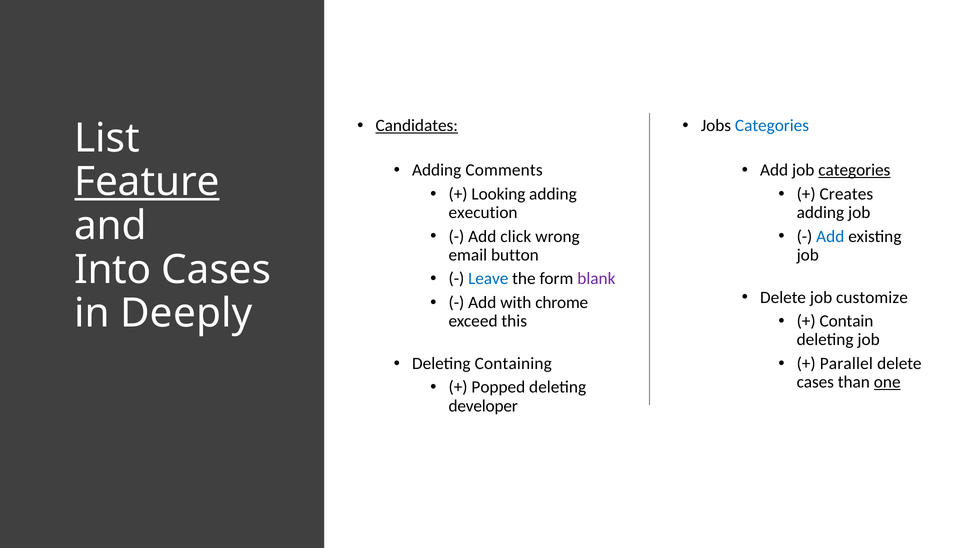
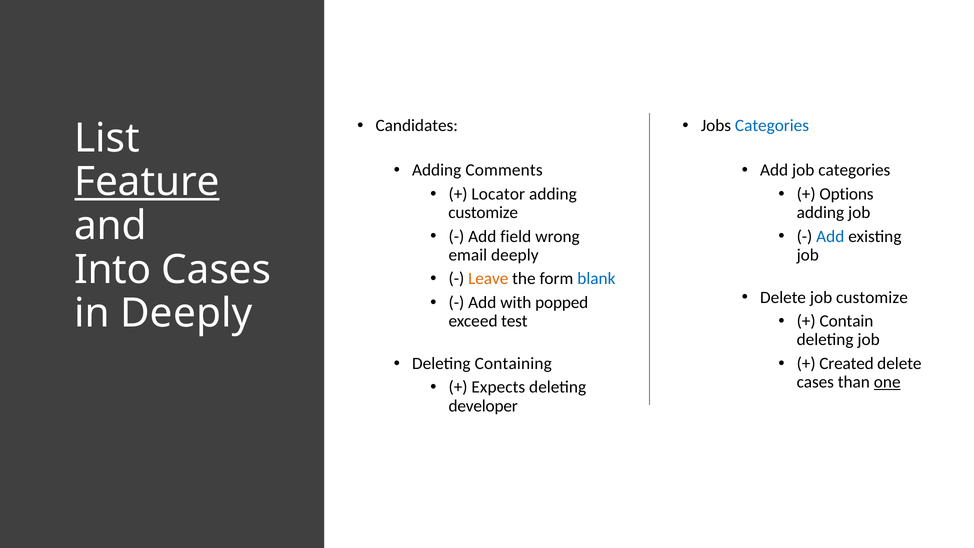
Candidates underline: present -> none (417, 126)
categories underline: present -> none (854, 170)
Looking: Looking -> Locator (498, 194)
Creates: Creates -> Options (847, 194)
execution: execution -> customize (483, 213)
click: click -> field (516, 236)
email button: button -> deeply (515, 255)
Leave colour: blue -> orange (488, 279)
blank colour: purple -> blue (596, 279)
chrome: chrome -> popped (562, 302)
this: this -> test (514, 321)
Parallel: Parallel -> Created (847, 363)
Popped: Popped -> Expects (498, 387)
